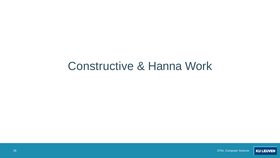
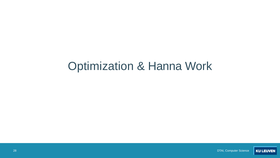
Constructive: Constructive -> Optimization (101, 66)
